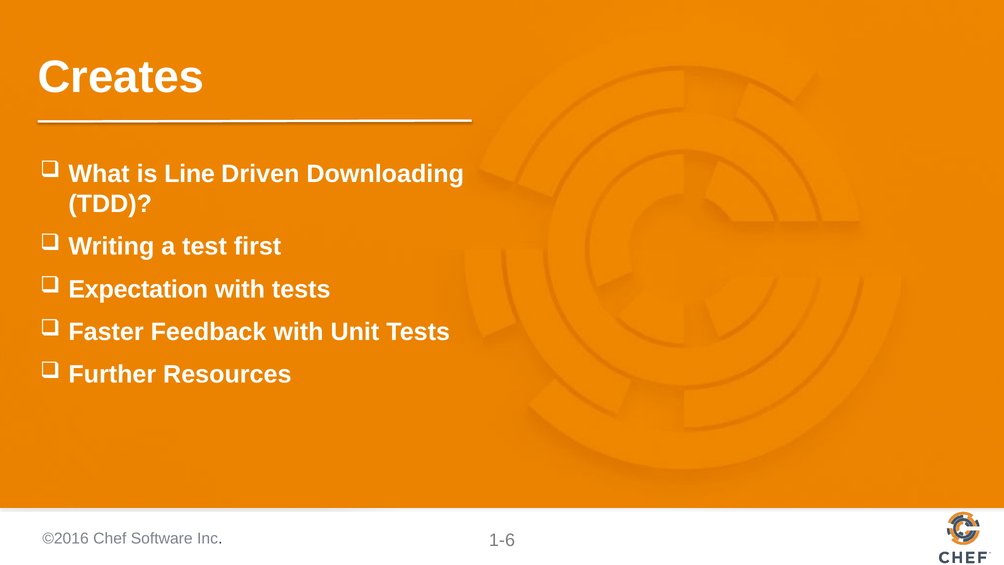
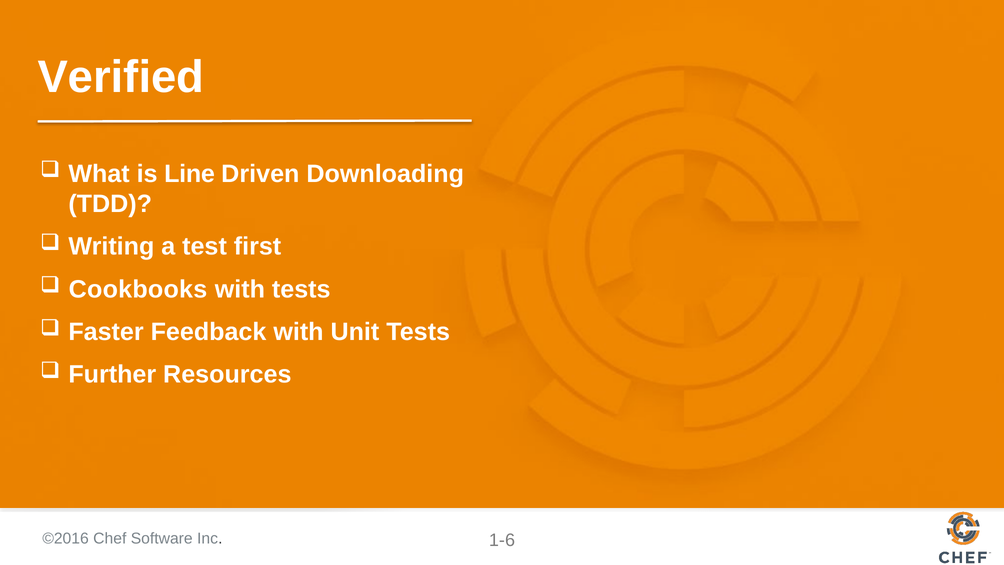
Creates: Creates -> Verified (121, 77)
Expectation: Expectation -> Cookbooks (138, 289)
